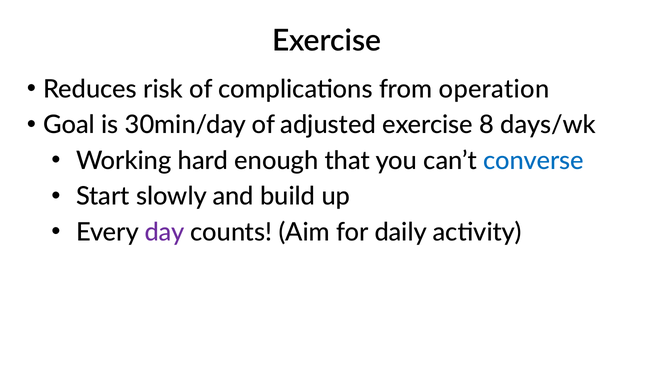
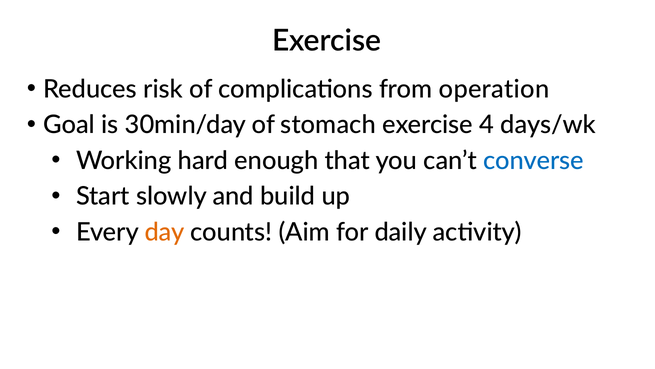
adjusted: adjusted -> stomach (328, 125)
8: 8 -> 4 (487, 125)
day colour: purple -> orange (165, 232)
